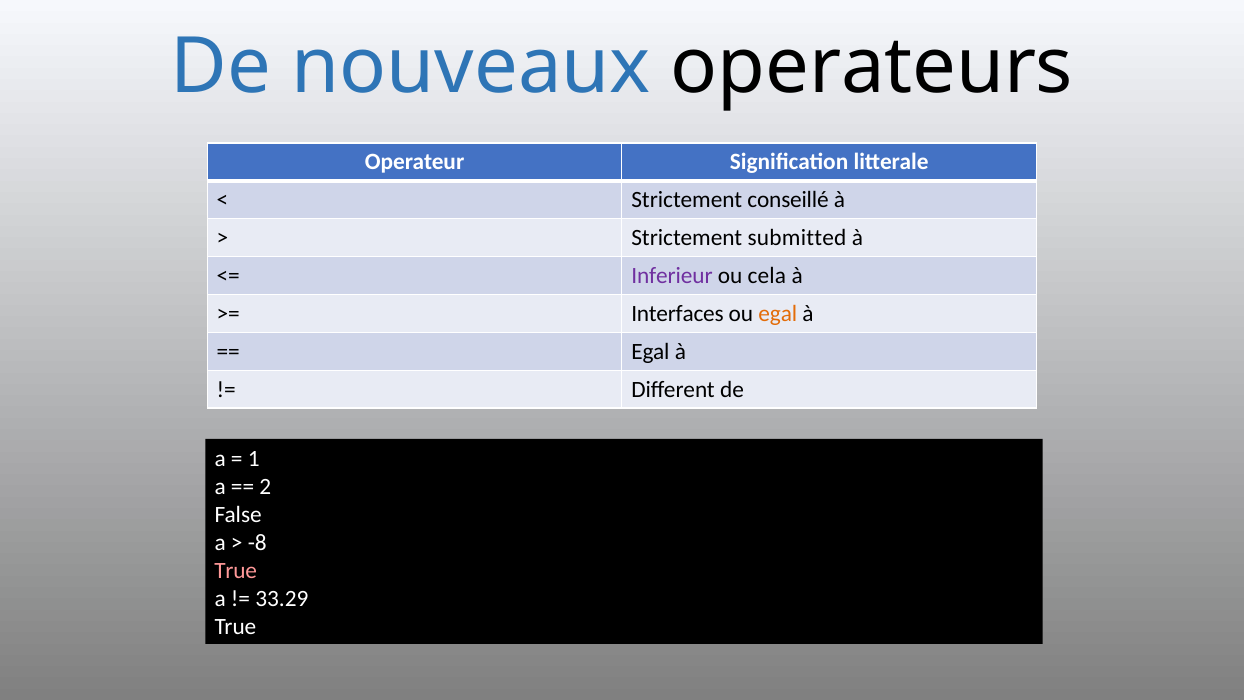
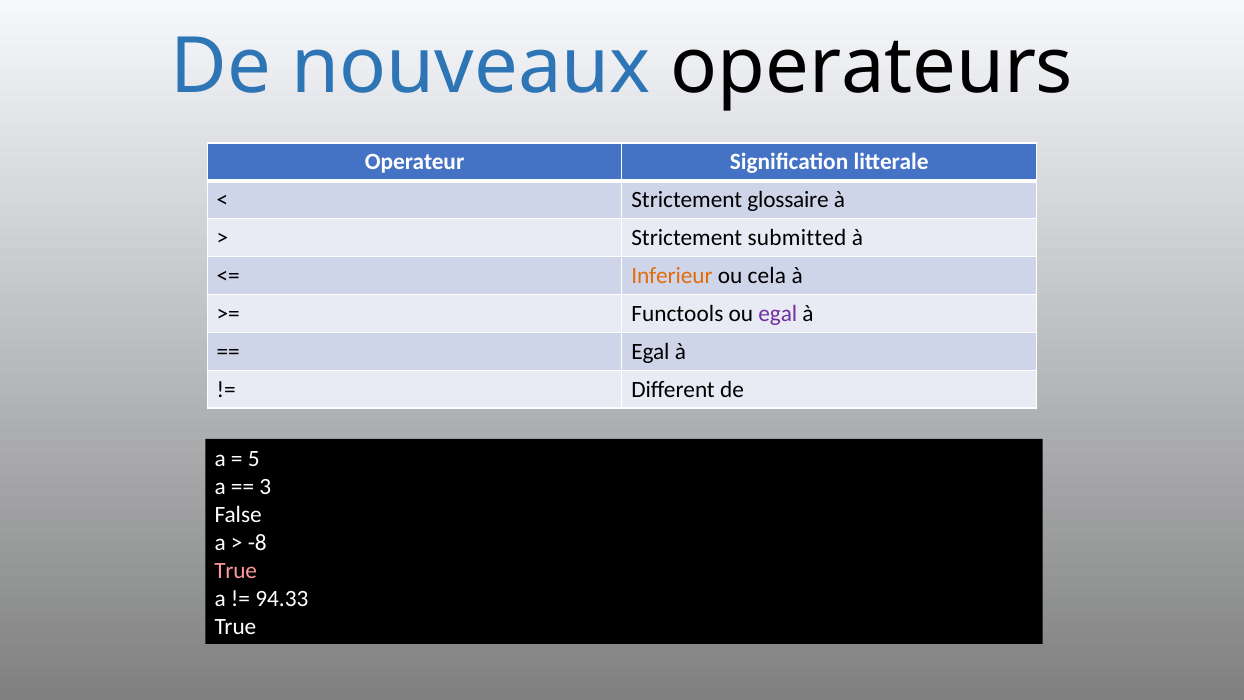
conseillé: conseillé -> glossaire (788, 200)
Inferieur colour: purple -> orange (672, 276)
Interfaces: Interfaces -> Functools (677, 314)
egal colour: orange -> purple (778, 314)
1: 1 -> 5 (254, 459)
2: 2 -> 3 (265, 487)
33.29: 33.29 -> 94.33 (282, 599)
